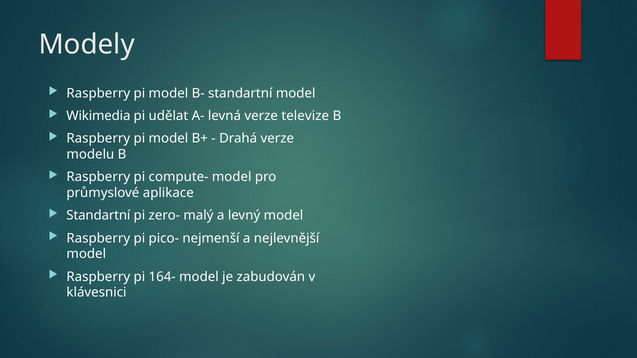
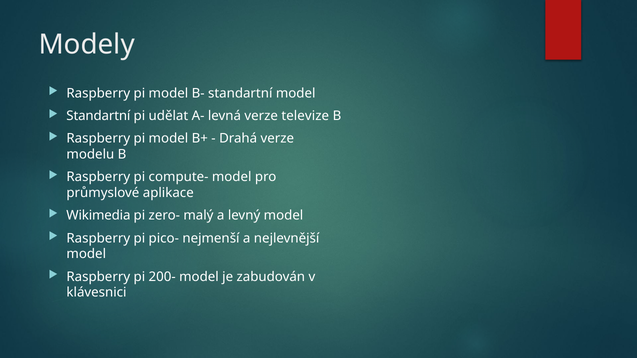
Wikimedia: Wikimedia -> Standartní (98, 116)
Standartní: Standartní -> Wikimedia (98, 216)
164-: 164- -> 200- (162, 277)
